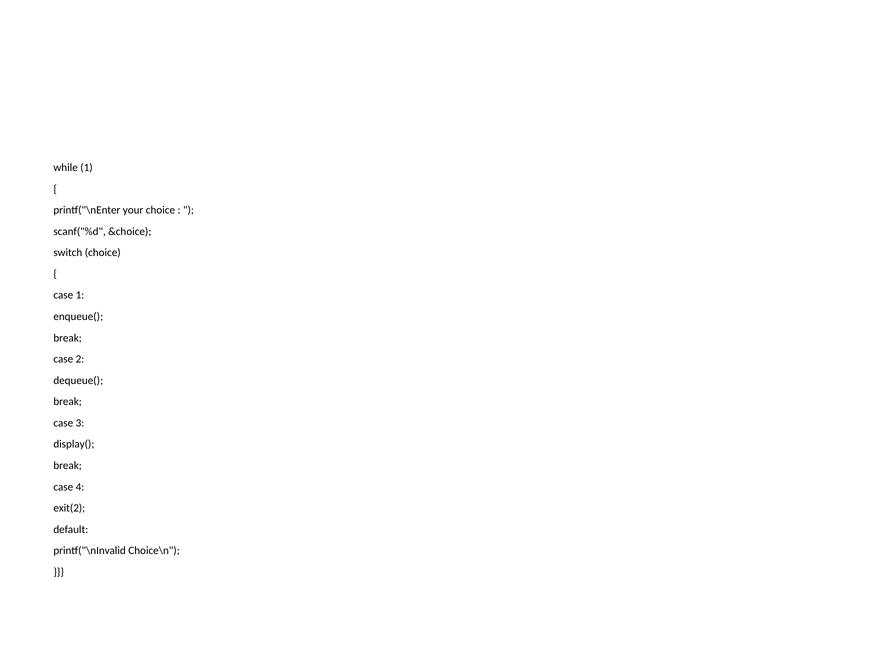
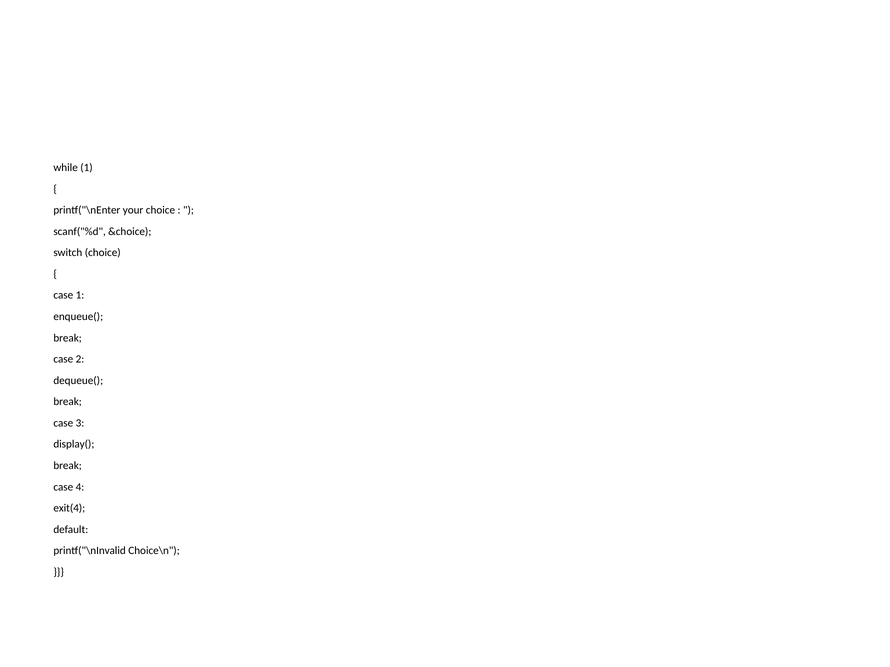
exit(2: exit(2 -> exit(4 (69, 509)
